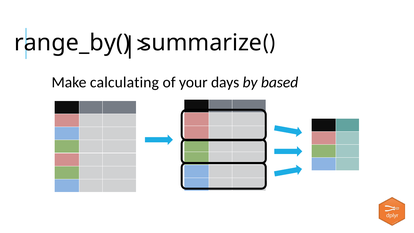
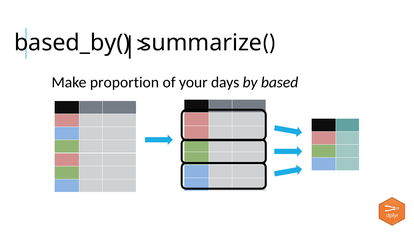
range_by(: range_by( -> based_by( (72, 43)
calculating: calculating -> proportion (124, 82)
